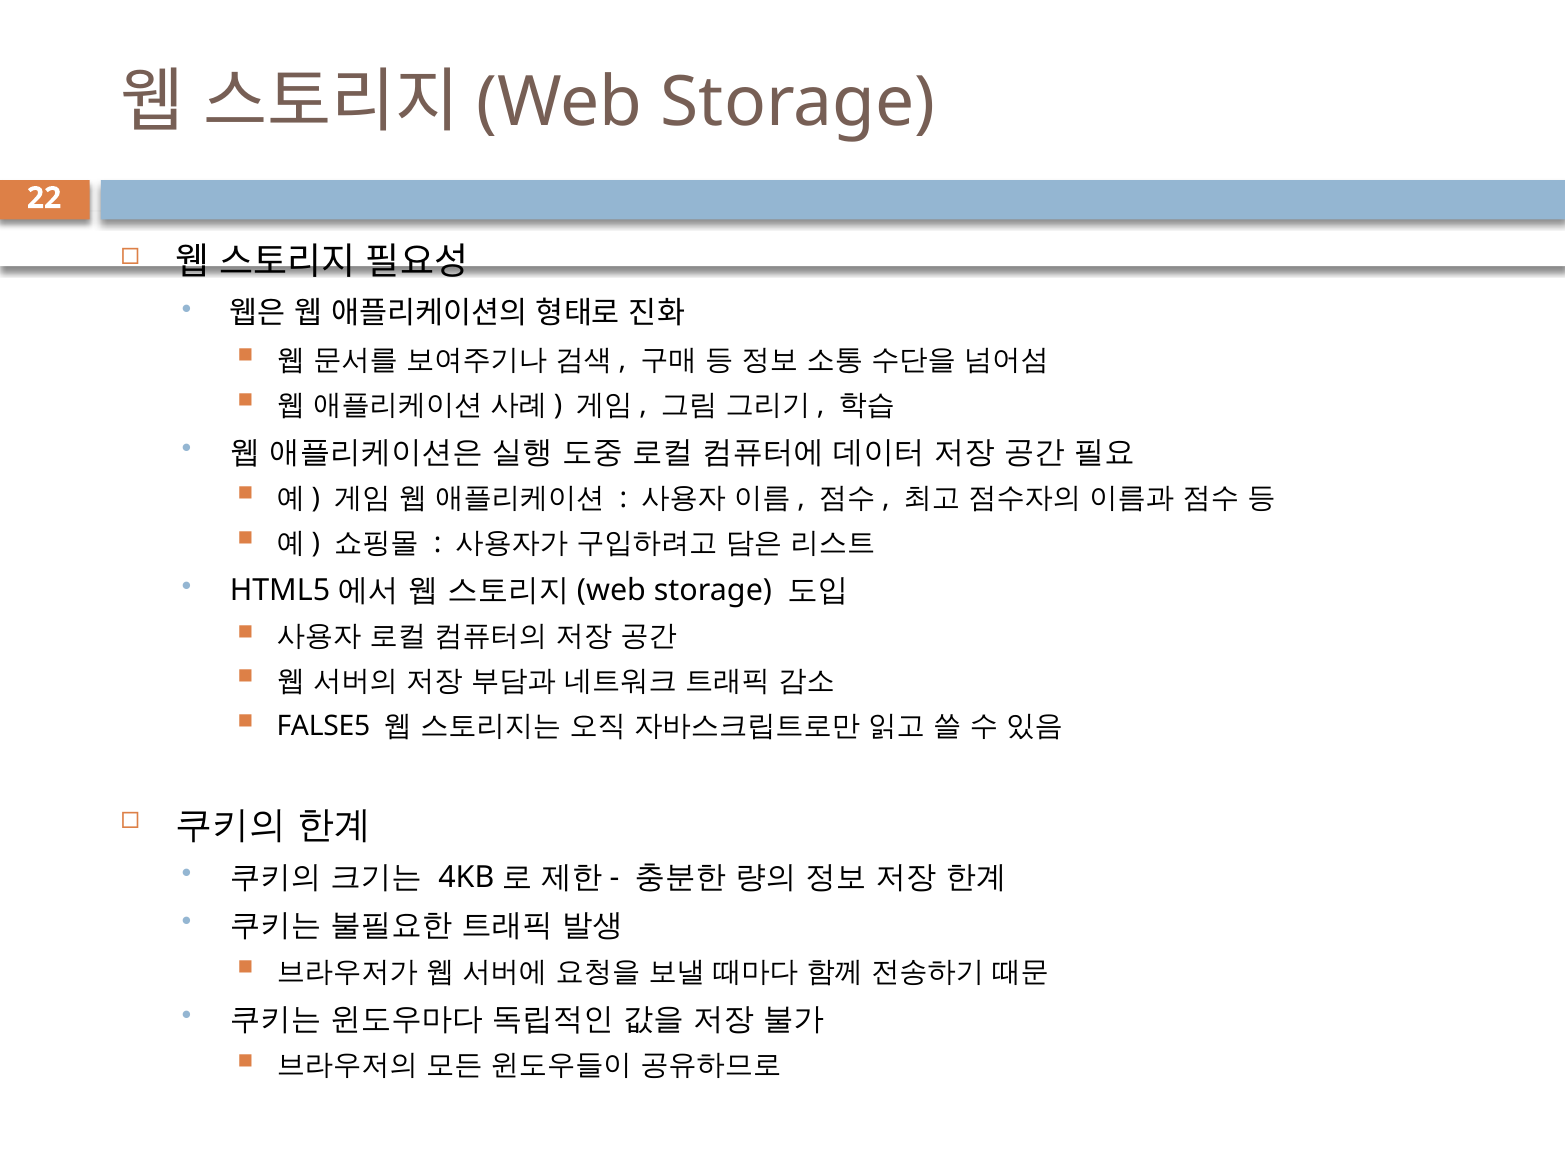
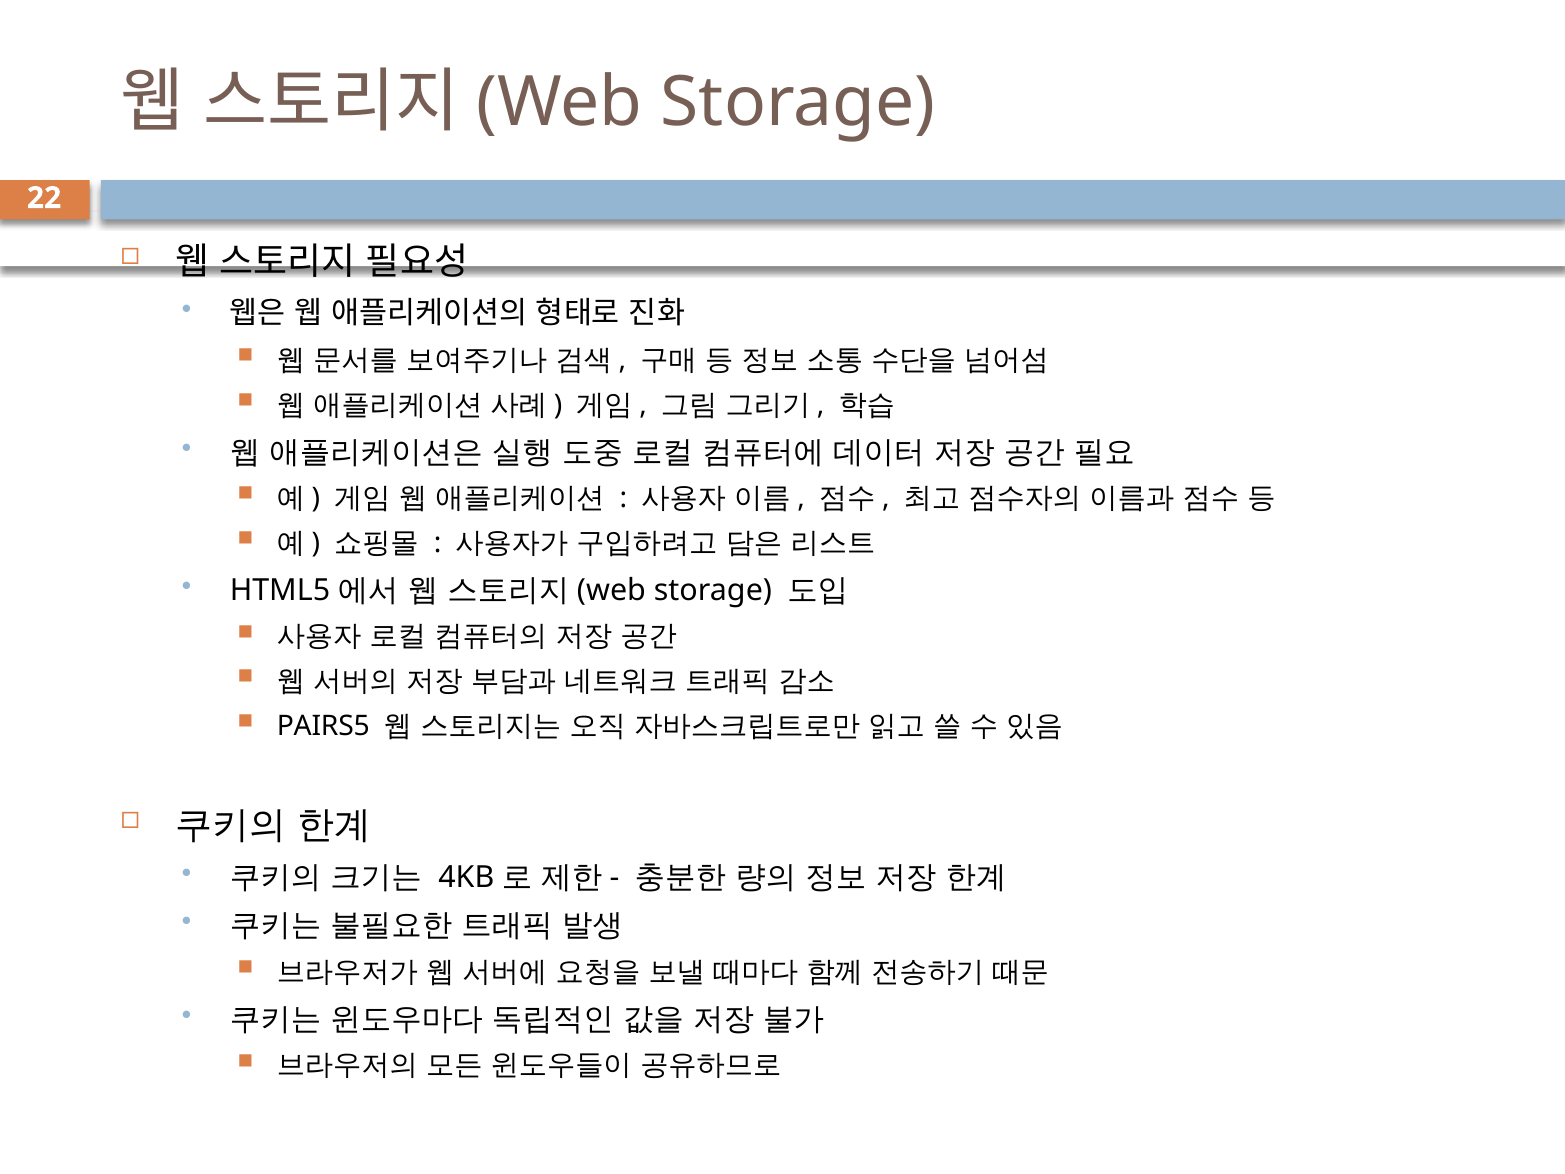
FALSE5: FALSE5 -> PAIRS5 (323, 726)
